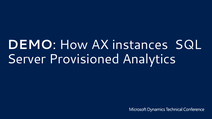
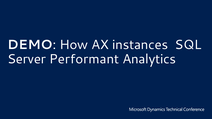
Provisioned: Provisioned -> Performant (84, 59)
